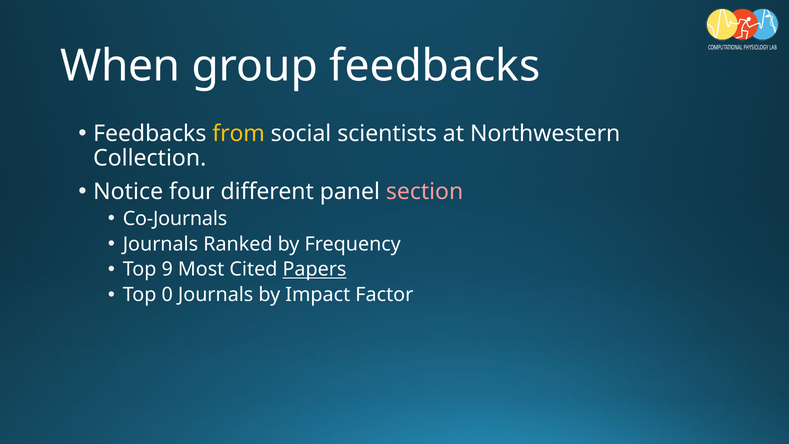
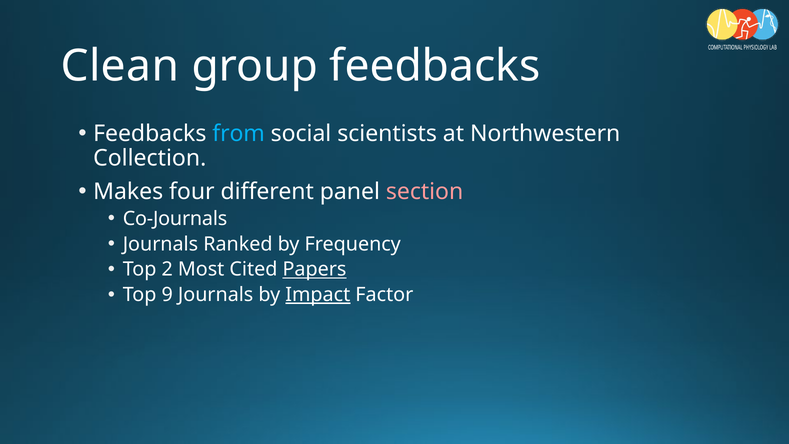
When: When -> Clean (120, 66)
from colour: yellow -> light blue (239, 133)
Notice: Notice -> Makes (128, 191)
9: 9 -> 2 (167, 269)
0: 0 -> 9 (167, 295)
Impact underline: none -> present (318, 295)
